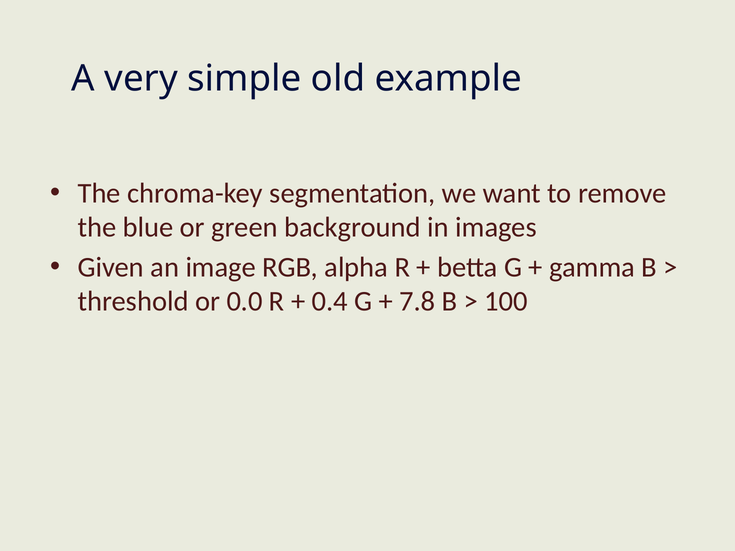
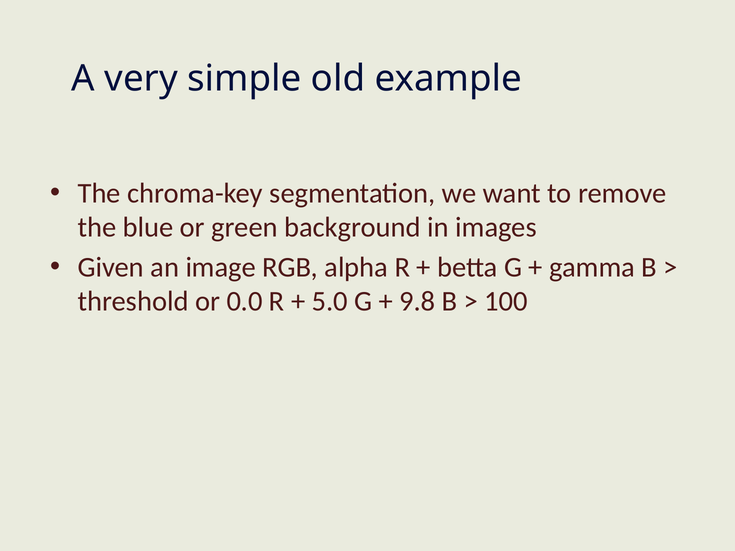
0.4: 0.4 -> 5.0 (330, 302)
7.8: 7.8 -> 9.8 (417, 302)
